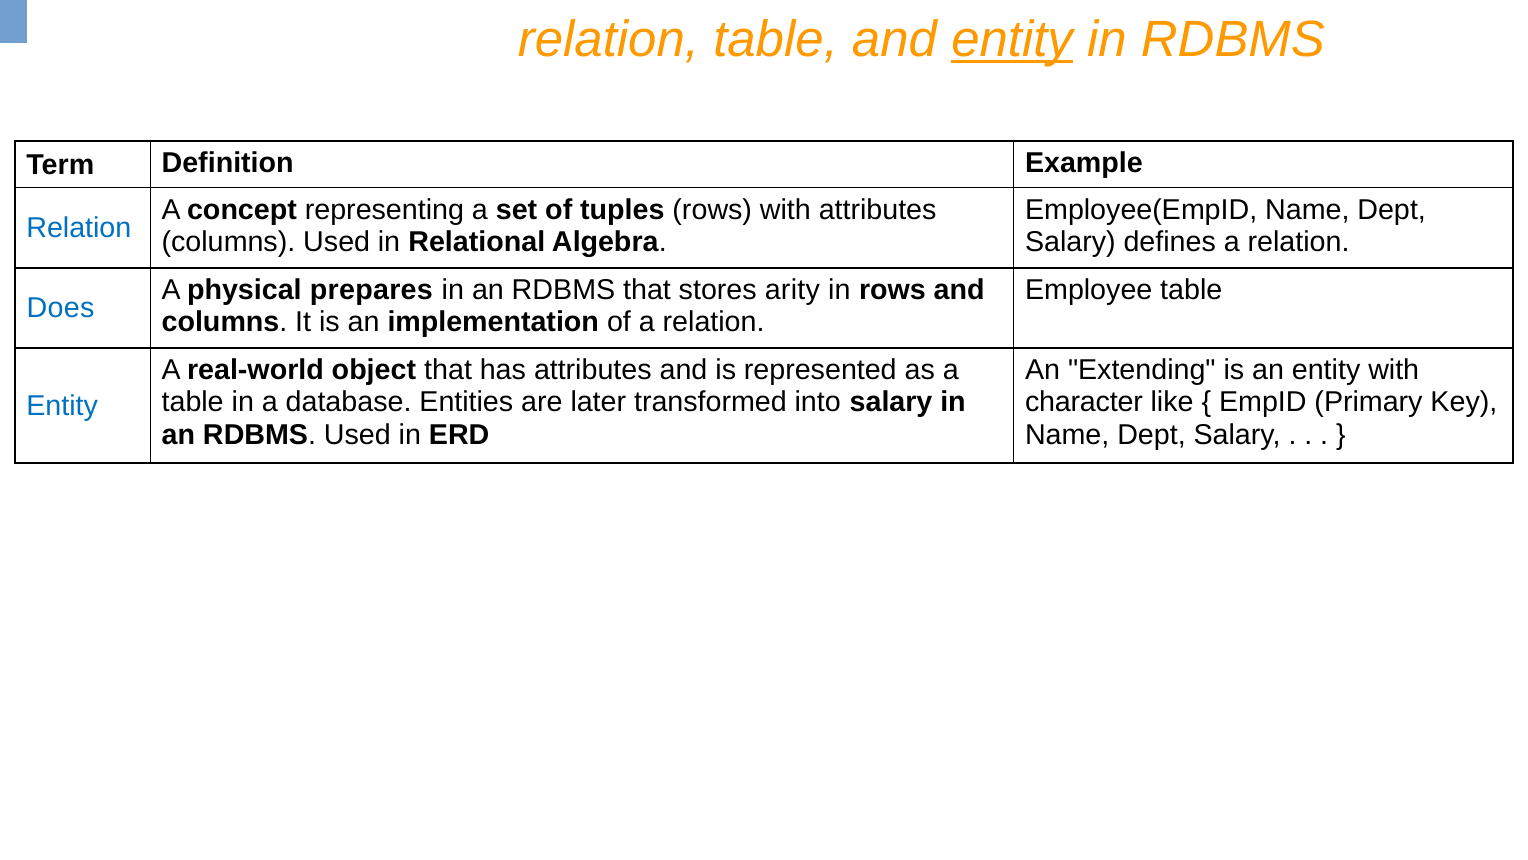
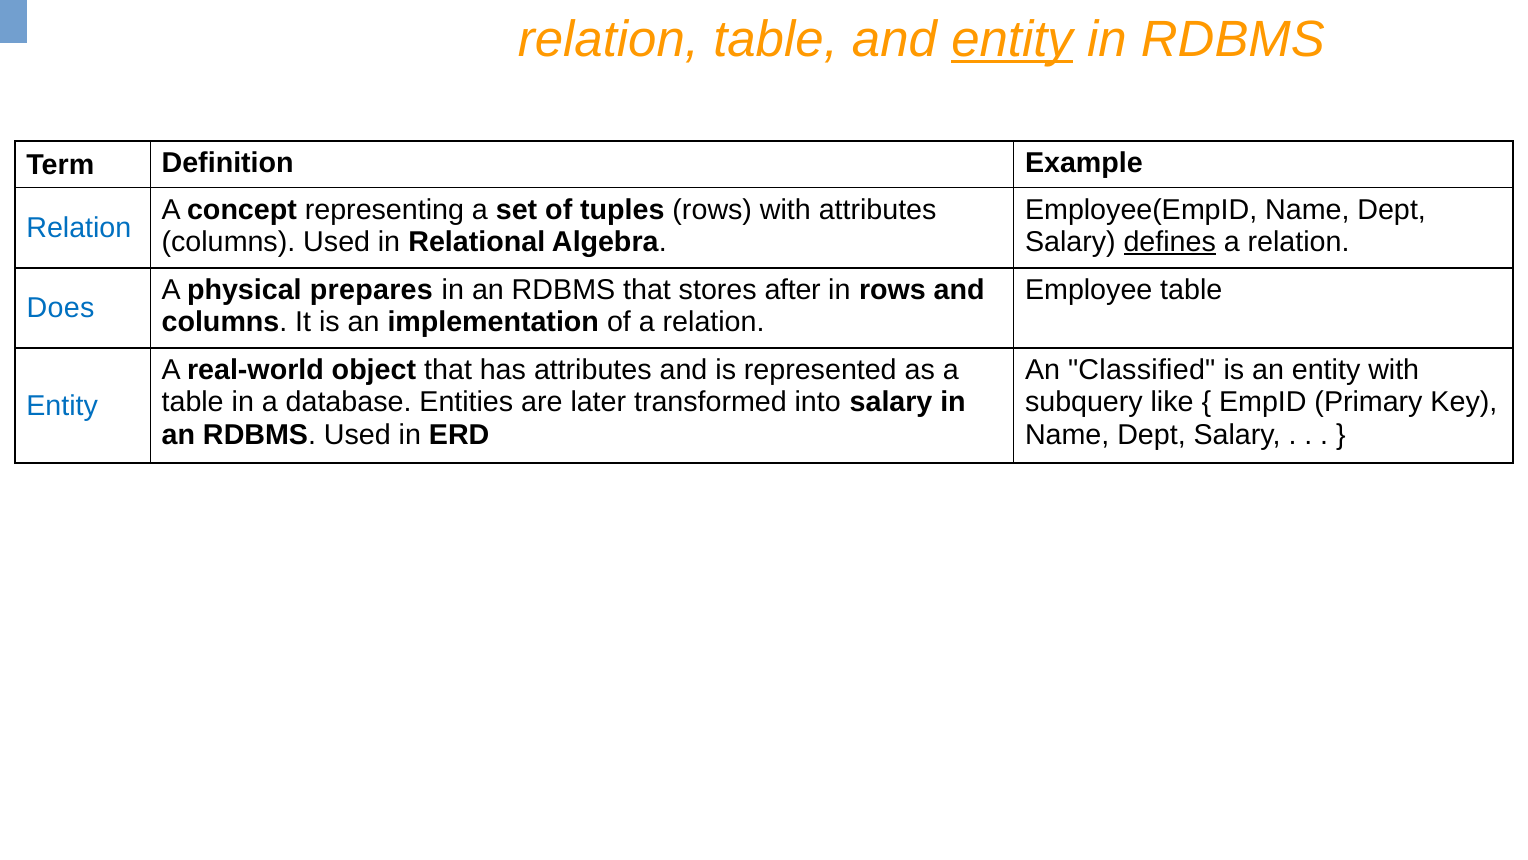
defines underline: none -> present (1170, 242)
arity: arity -> after (793, 290)
Extending: Extending -> Classified (1142, 370)
character: character -> subquery (1084, 402)
